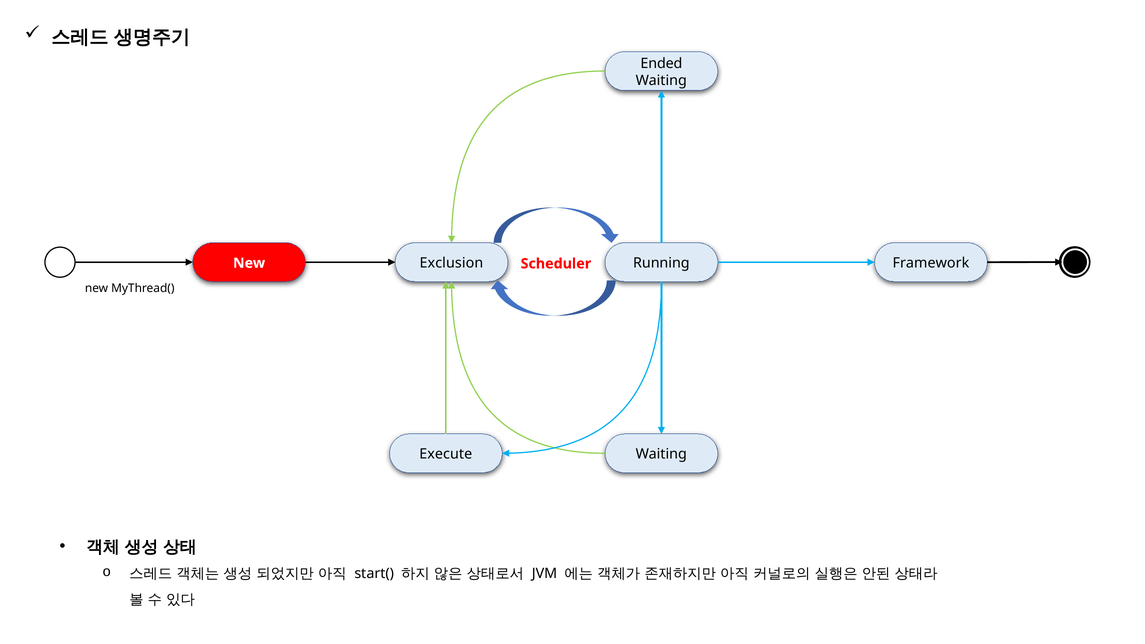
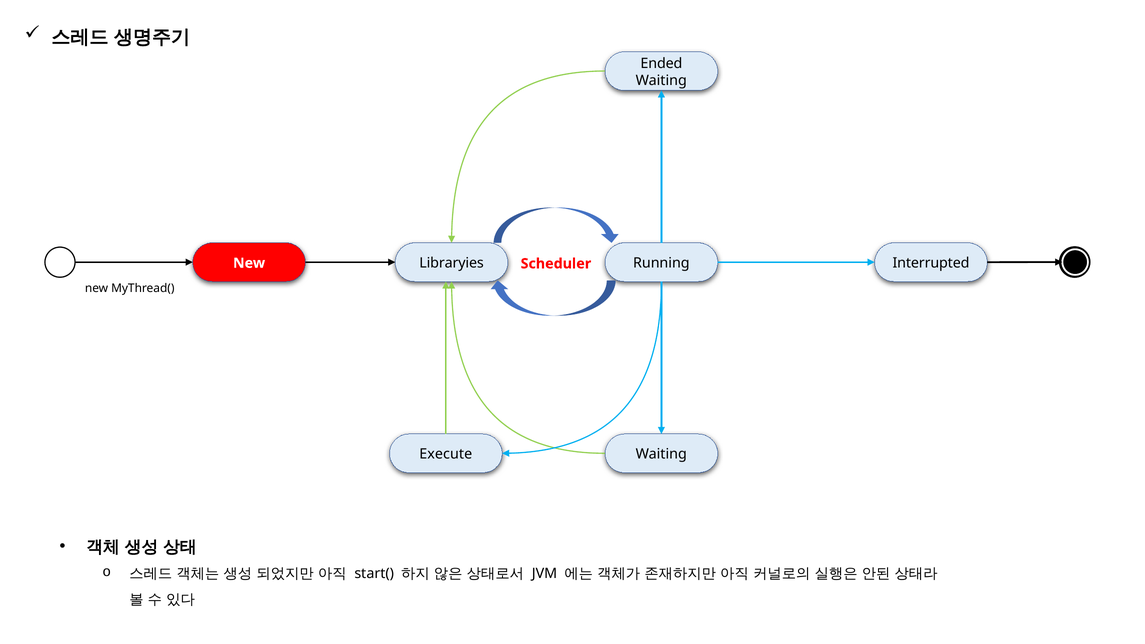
Framework: Framework -> Interrupted (931, 263)
Exclusion: Exclusion -> Libraryies (452, 263)
